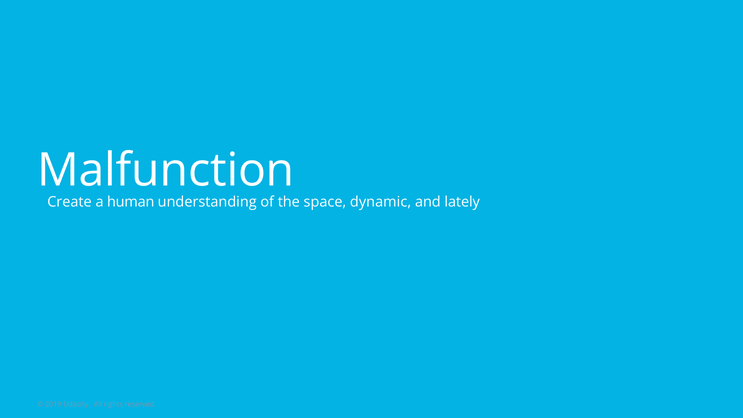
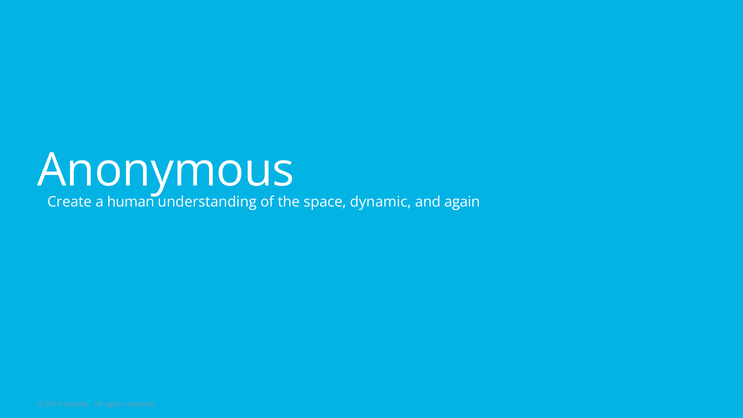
Malfunction: Malfunction -> Anonymous (166, 171)
lately: lately -> again (462, 202)
